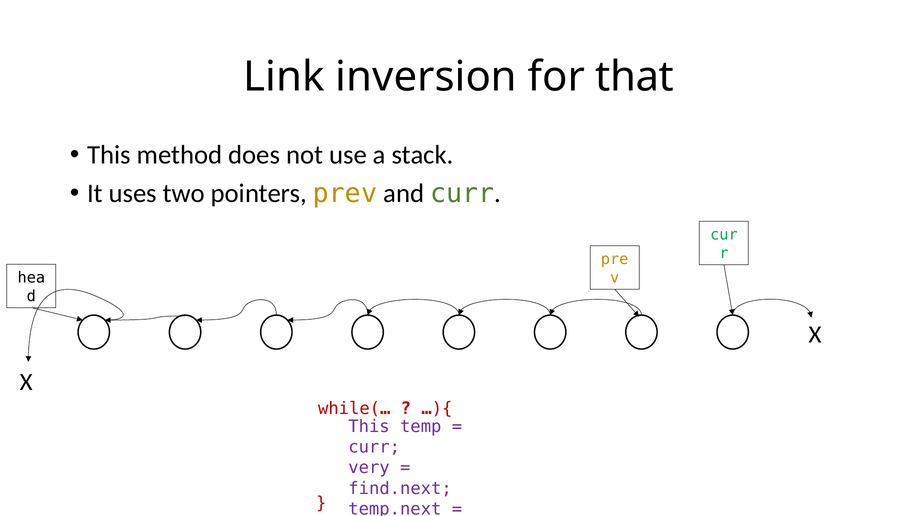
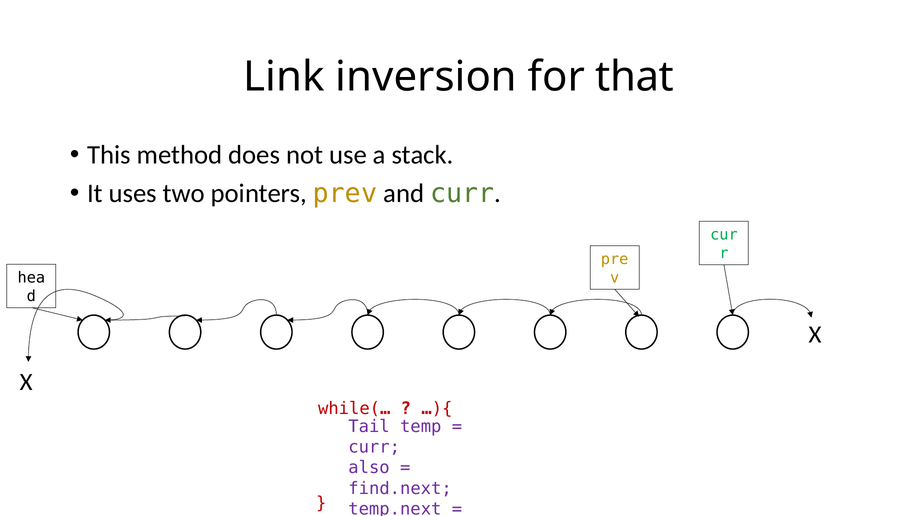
This: This -> Tail (369, 426)
very: very -> also (369, 468)
